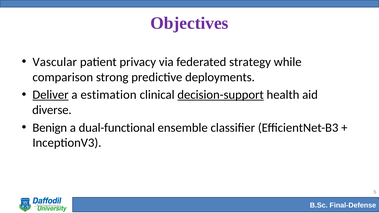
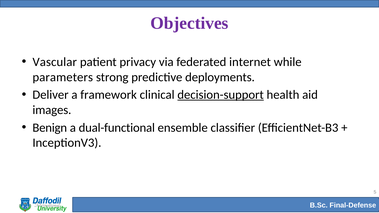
strategy: strategy -> internet (250, 62)
comparison: comparison -> parameters (63, 77)
Deliver underline: present -> none (51, 95)
estimation: estimation -> framework (109, 95)
diverse: diverse -> images (52, 110)
